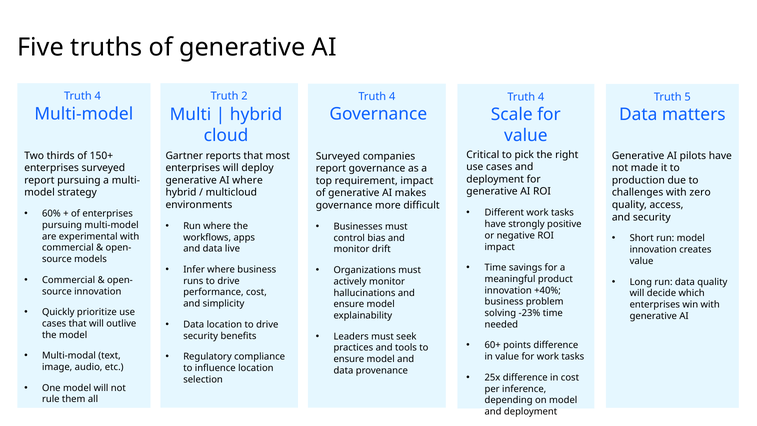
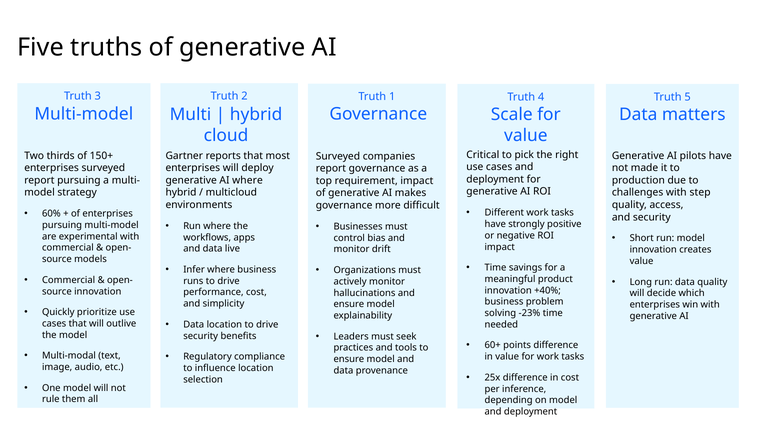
4: 4 -> 3 (98, 96)
4: 4 -> 1 (392, 97)
zero: zero -> step (700, 192)
